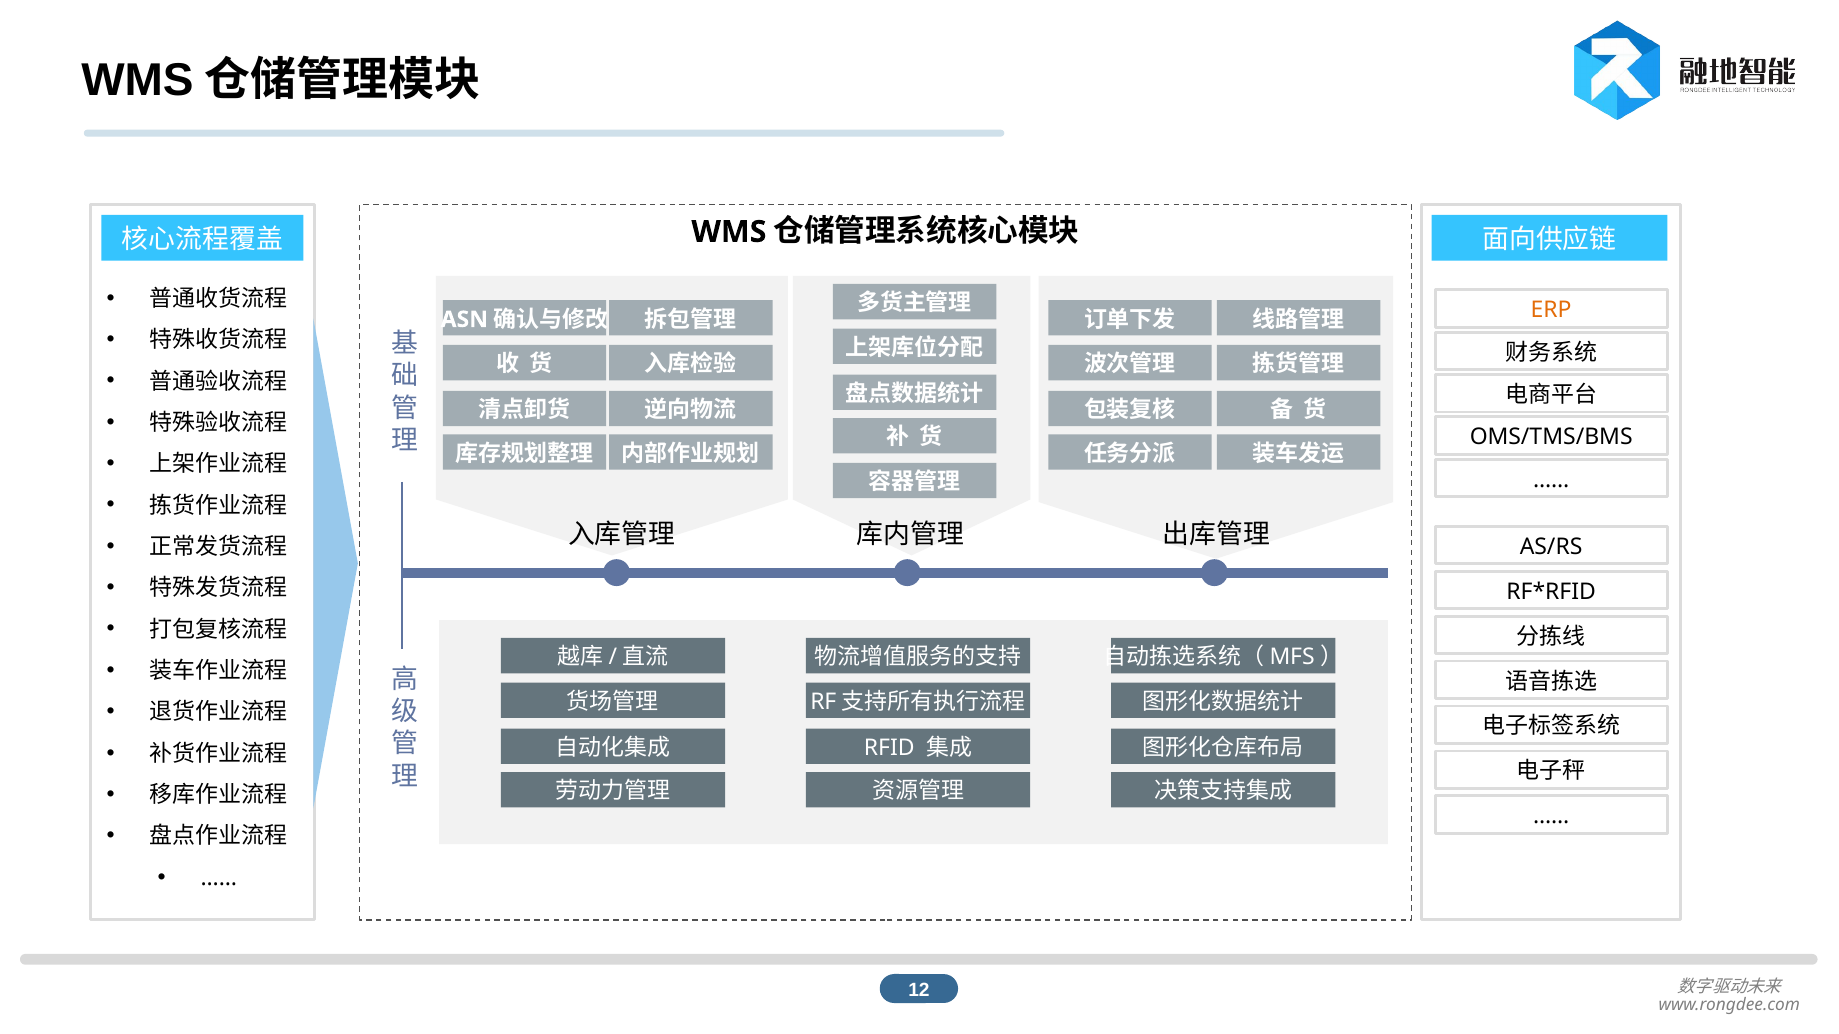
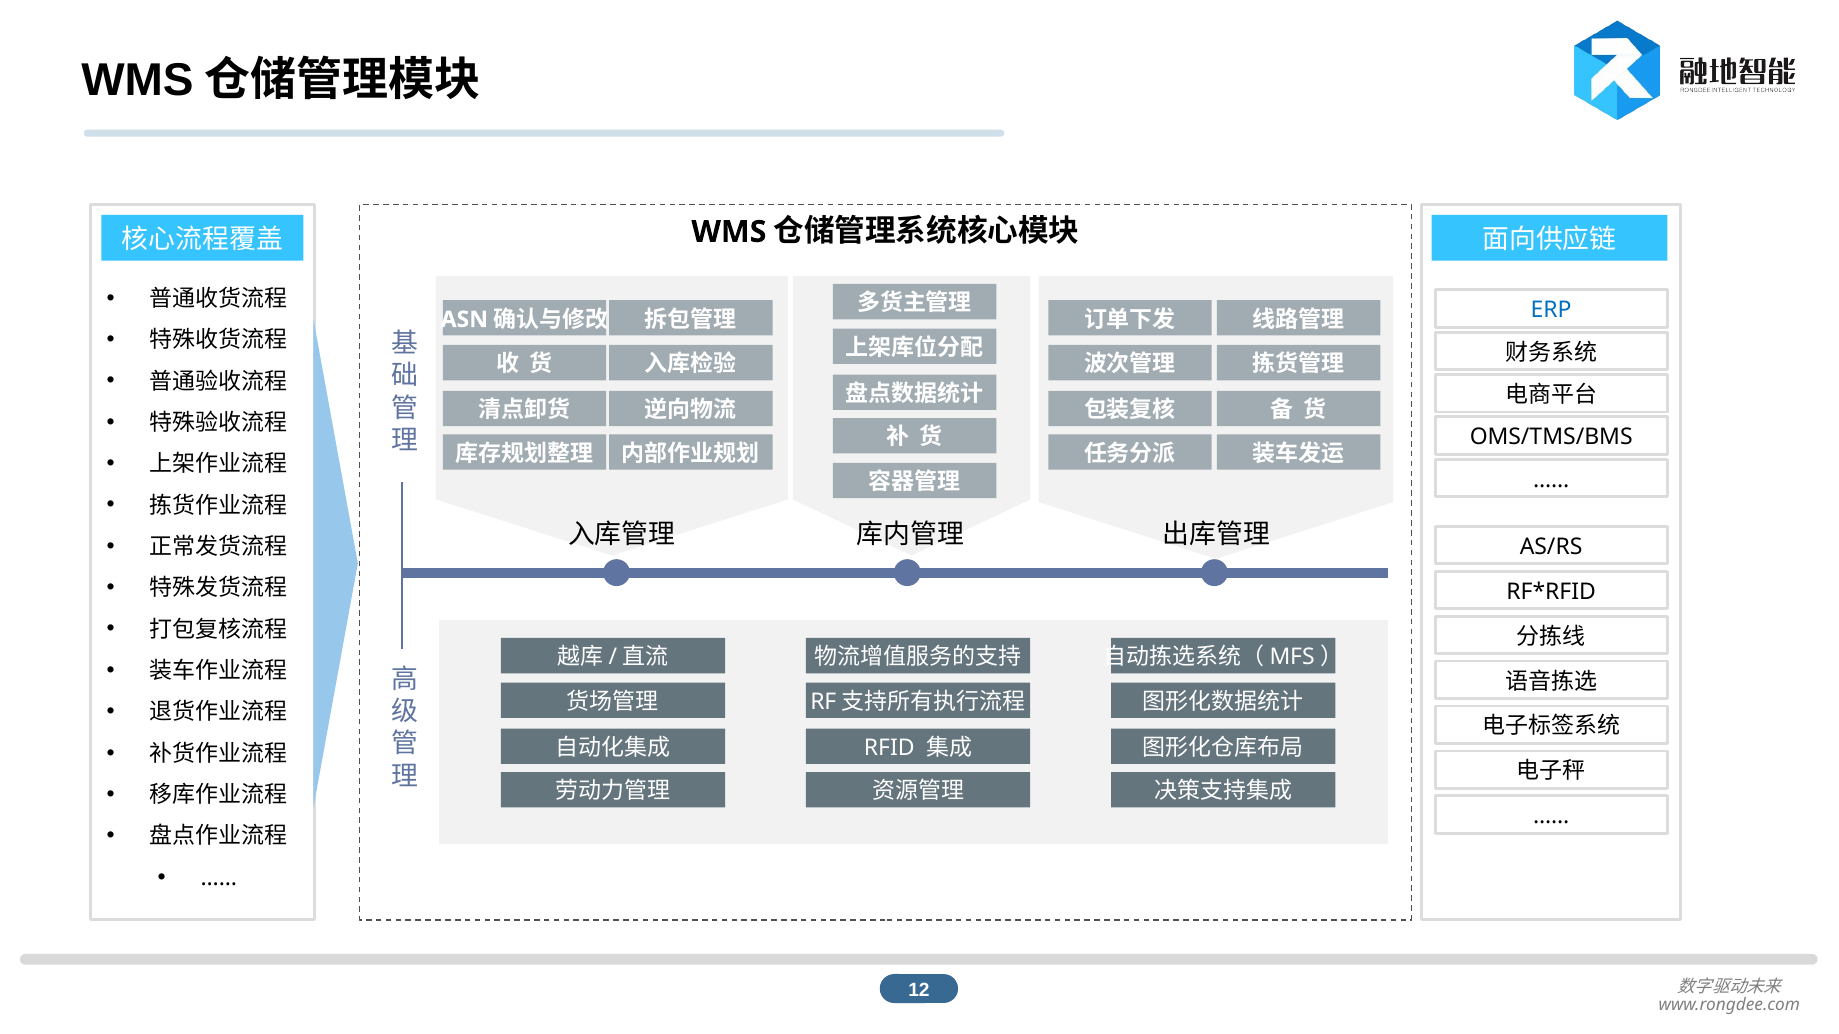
ERP colour: orange -> blue (1551, 310)
